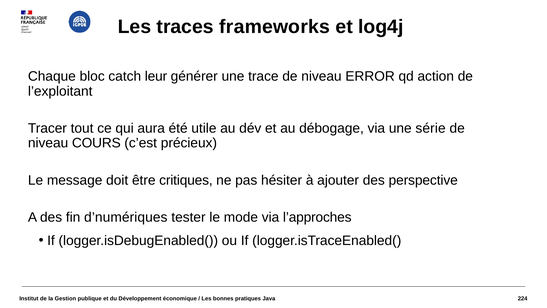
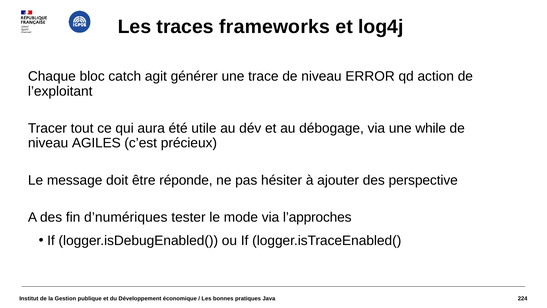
leur: leur -> agit (156, 76)
série: série -> while (431, 128)
COURS: COURS -> AGILES (96, 143)
critiques: critiques -> réponde (186, 180)
